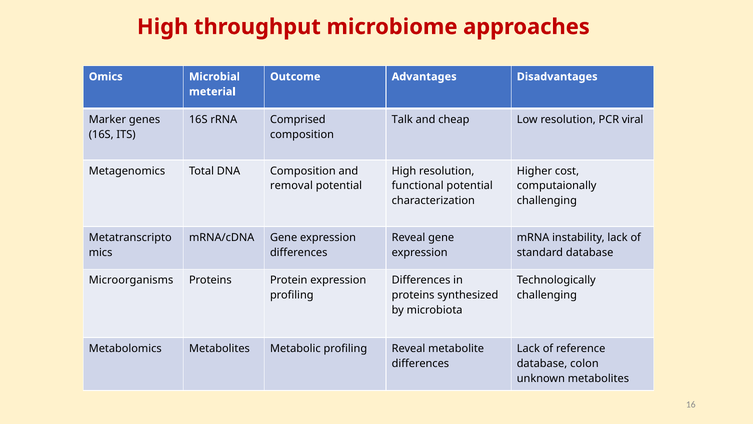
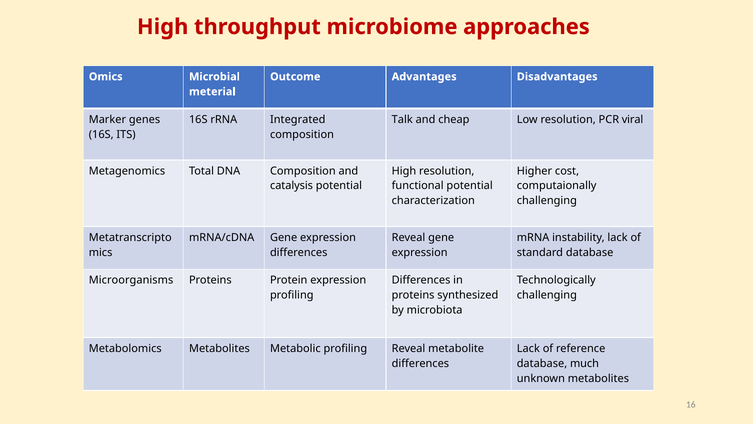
Comprised: Comprised -> Integrated (298, 119)
removal: removal -> catalysis (292, 186)
colon: colon -> much (585, 363)
